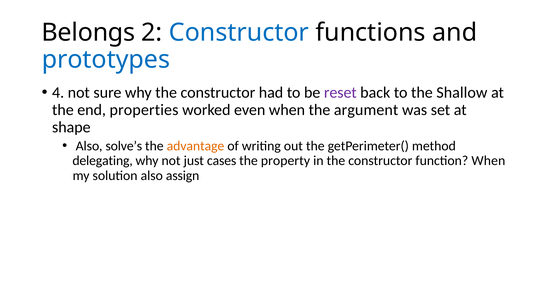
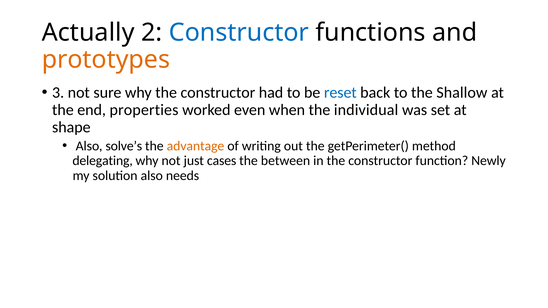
Belongs: Belongs -> Actually (88, 32)
prototypes colour: blue -> orange (106, 60)
4: 4 -> 3 (58, 93)
reset colour: purple -> blue (340, 93)
argument: argument -> individual (366, 110)
property: property -> between (286, 161)
function When: When -> Newly (489, 161)
assign: assign -> needs (183, 176)
